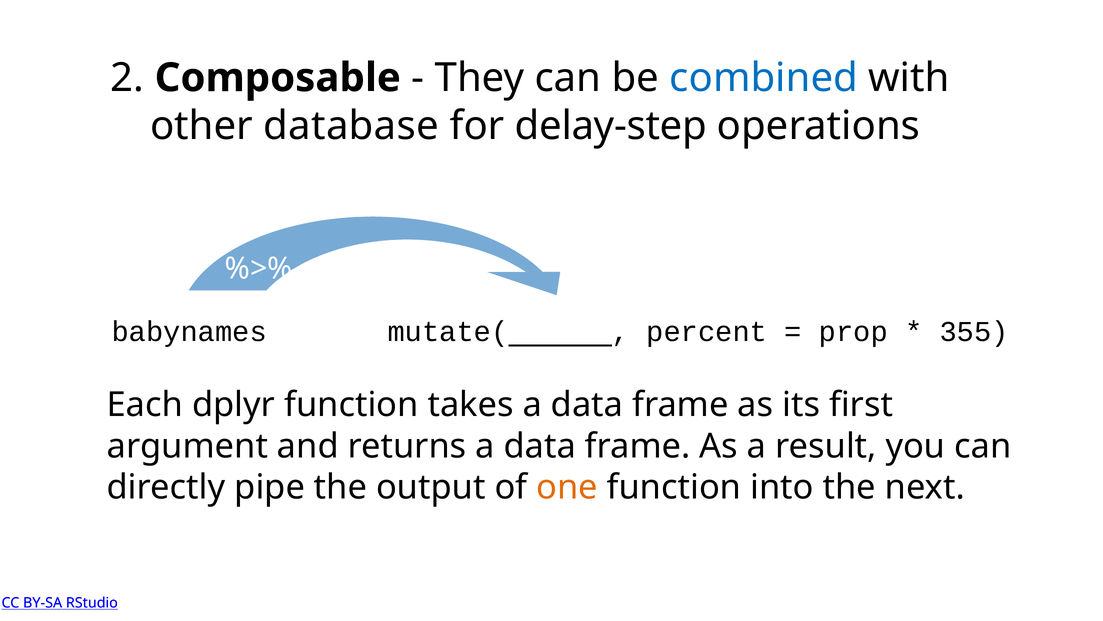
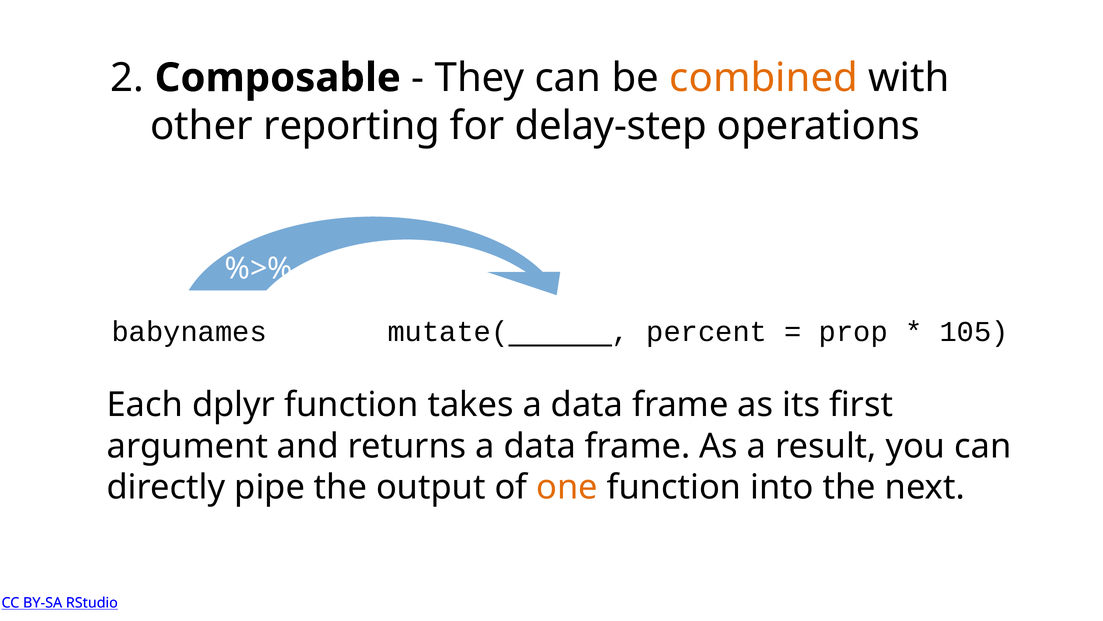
combined colour: blue -> orange (764, 78)
database: database -> reporting (352, 126)
355: 355 -> 105 (974, 331)
